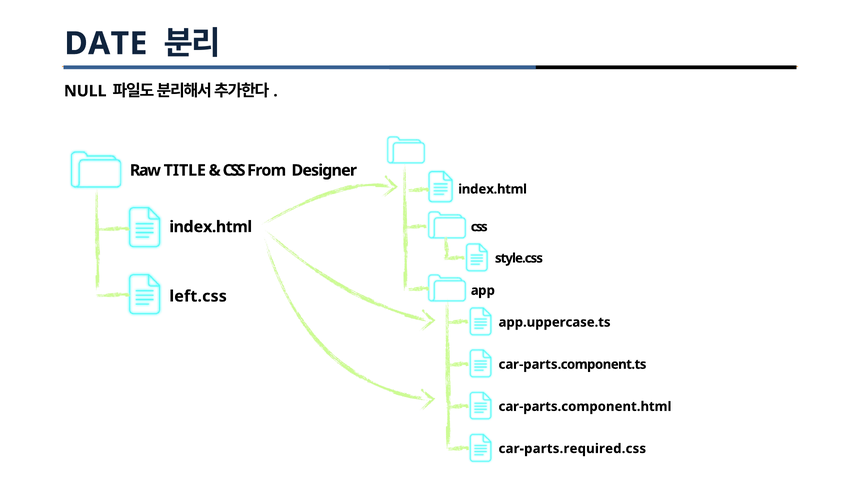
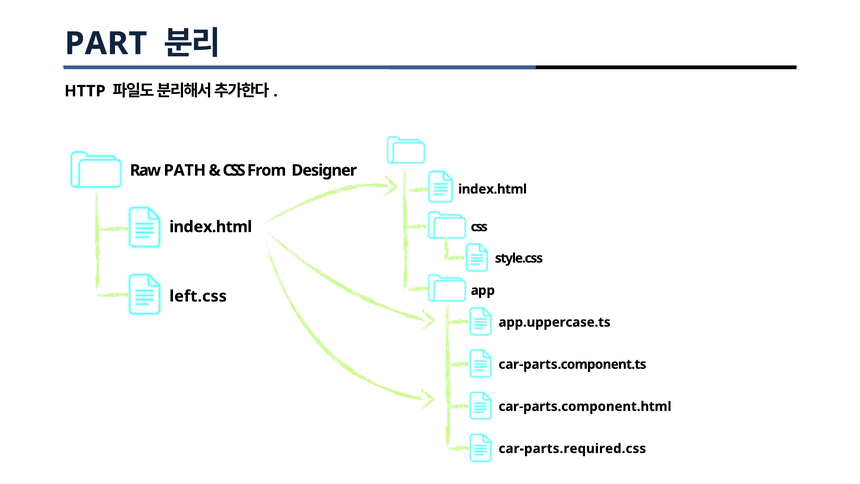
DATE: DATE -> PART (106, 44)
NULL: NULL -> HTTP (85, 91)
TITLE: TITLE -> PATH (185, 170)
